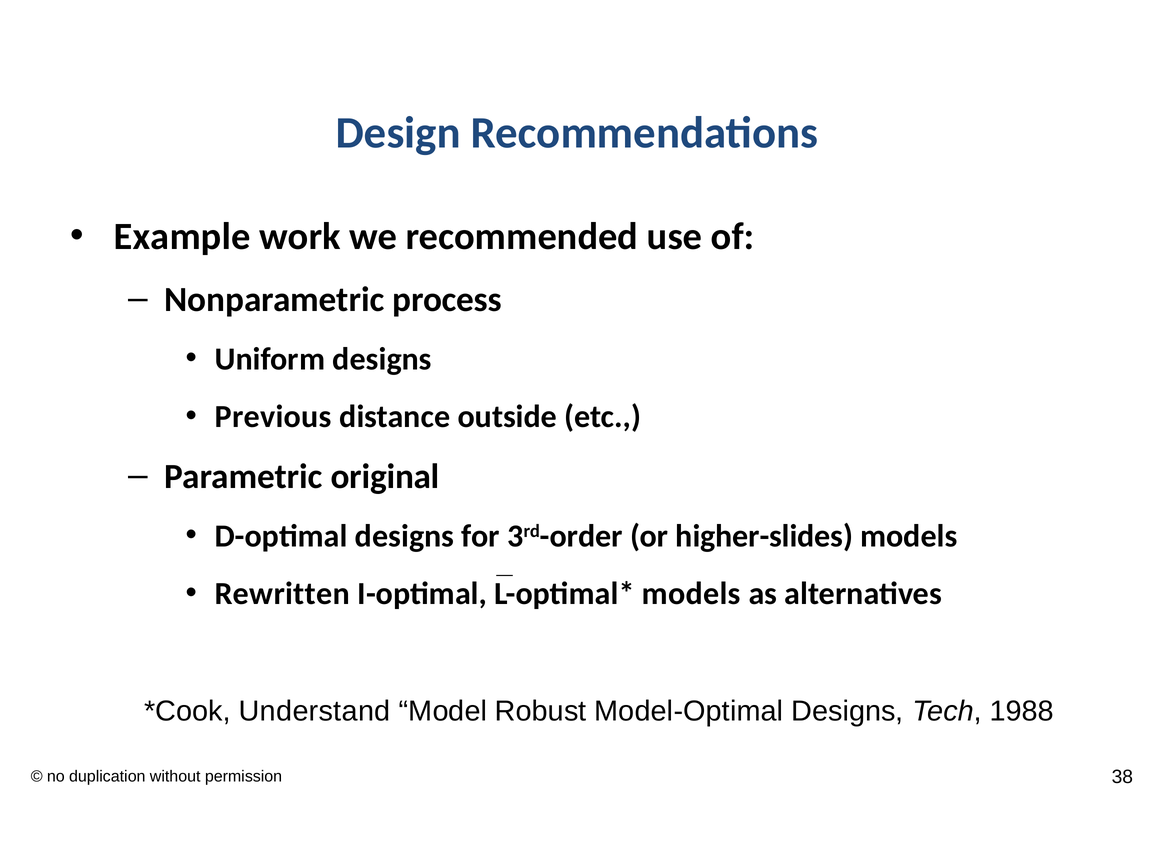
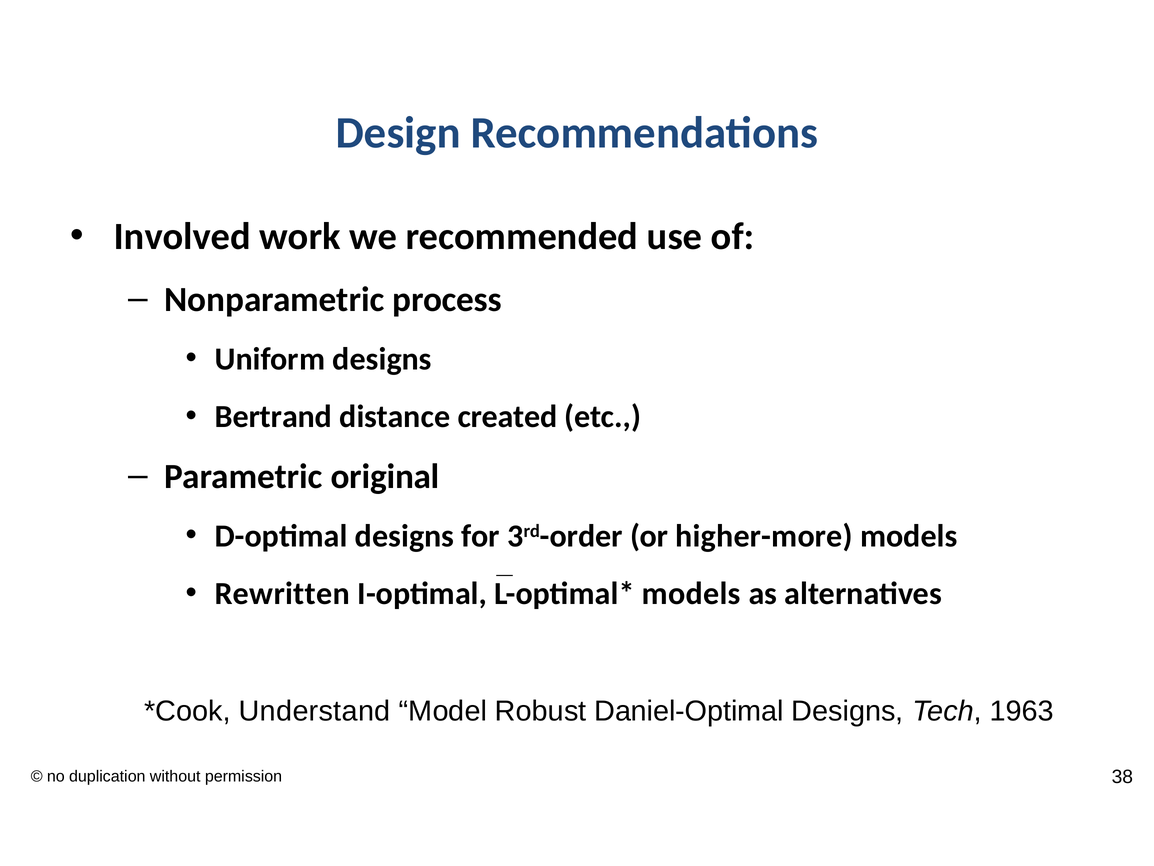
Example: Example -> Involved (182, 236)
Previous: Previous -> Bertrand (273, 417)
outside: outside -> created (507, 417)
higher-slides: higher-slides -> higher-more (764, 536)
Model-Optimal: Model-Optimal -> Daniel-Optimal (689, 711)
1988: 1988 -> 1963 (1022, 711)
